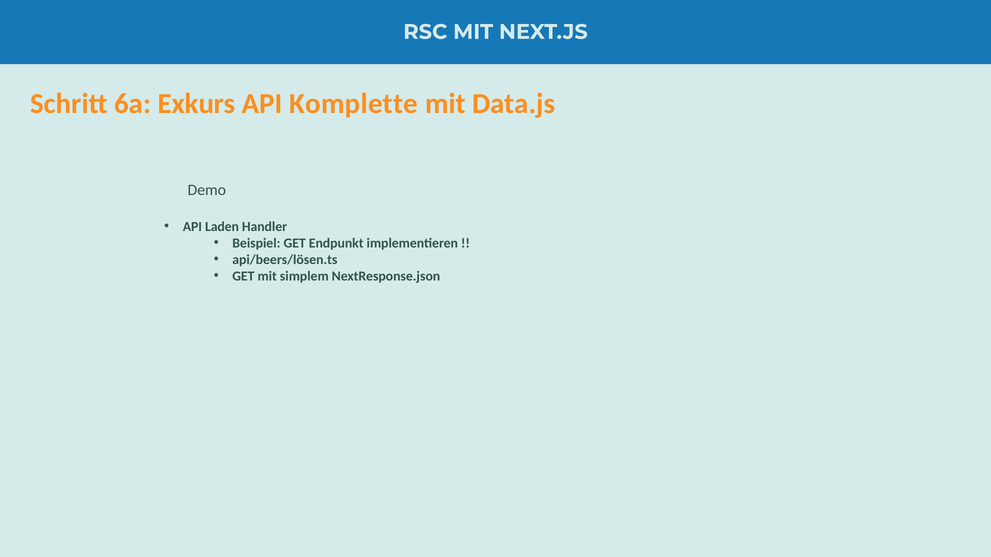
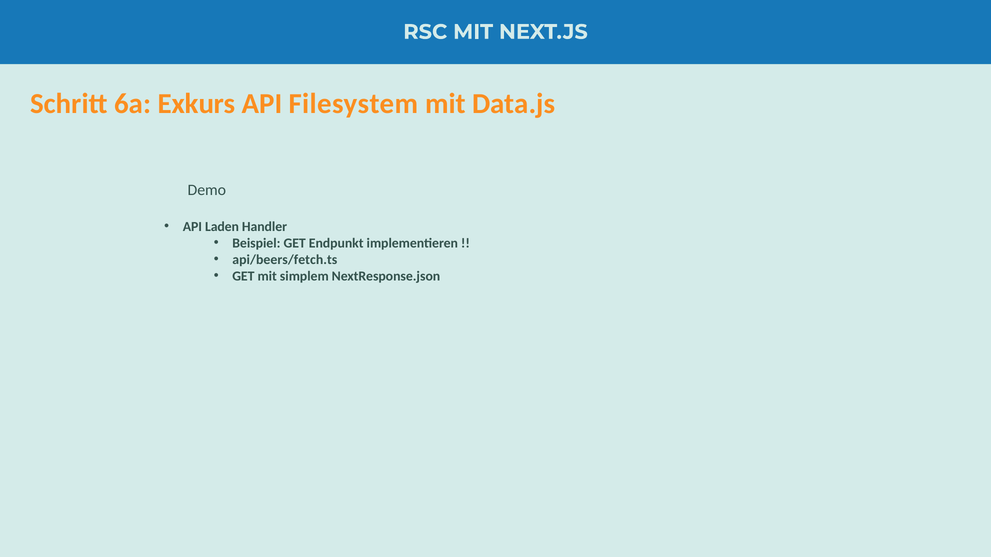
Komplette: Komplette -> Filesystem (354, 104)
api/beers/lösen.ts: api/beers/lösen.ts -> api/beers/fetch.ts (285, 260)
